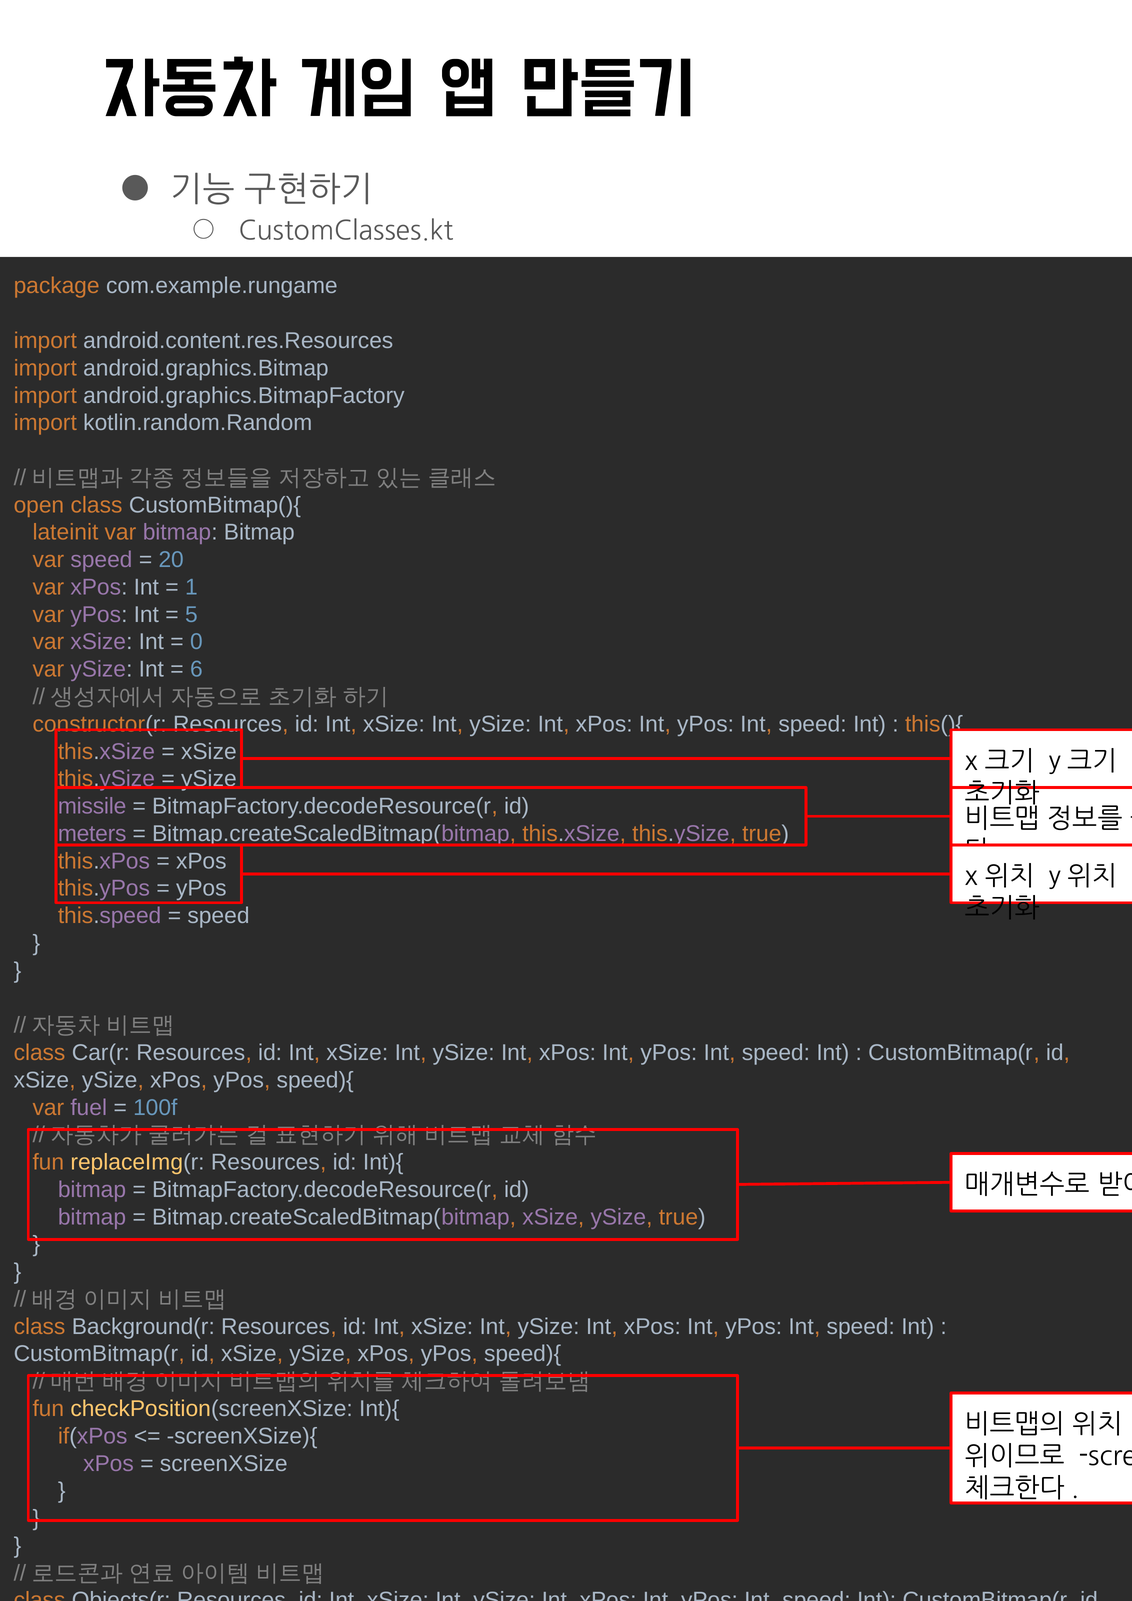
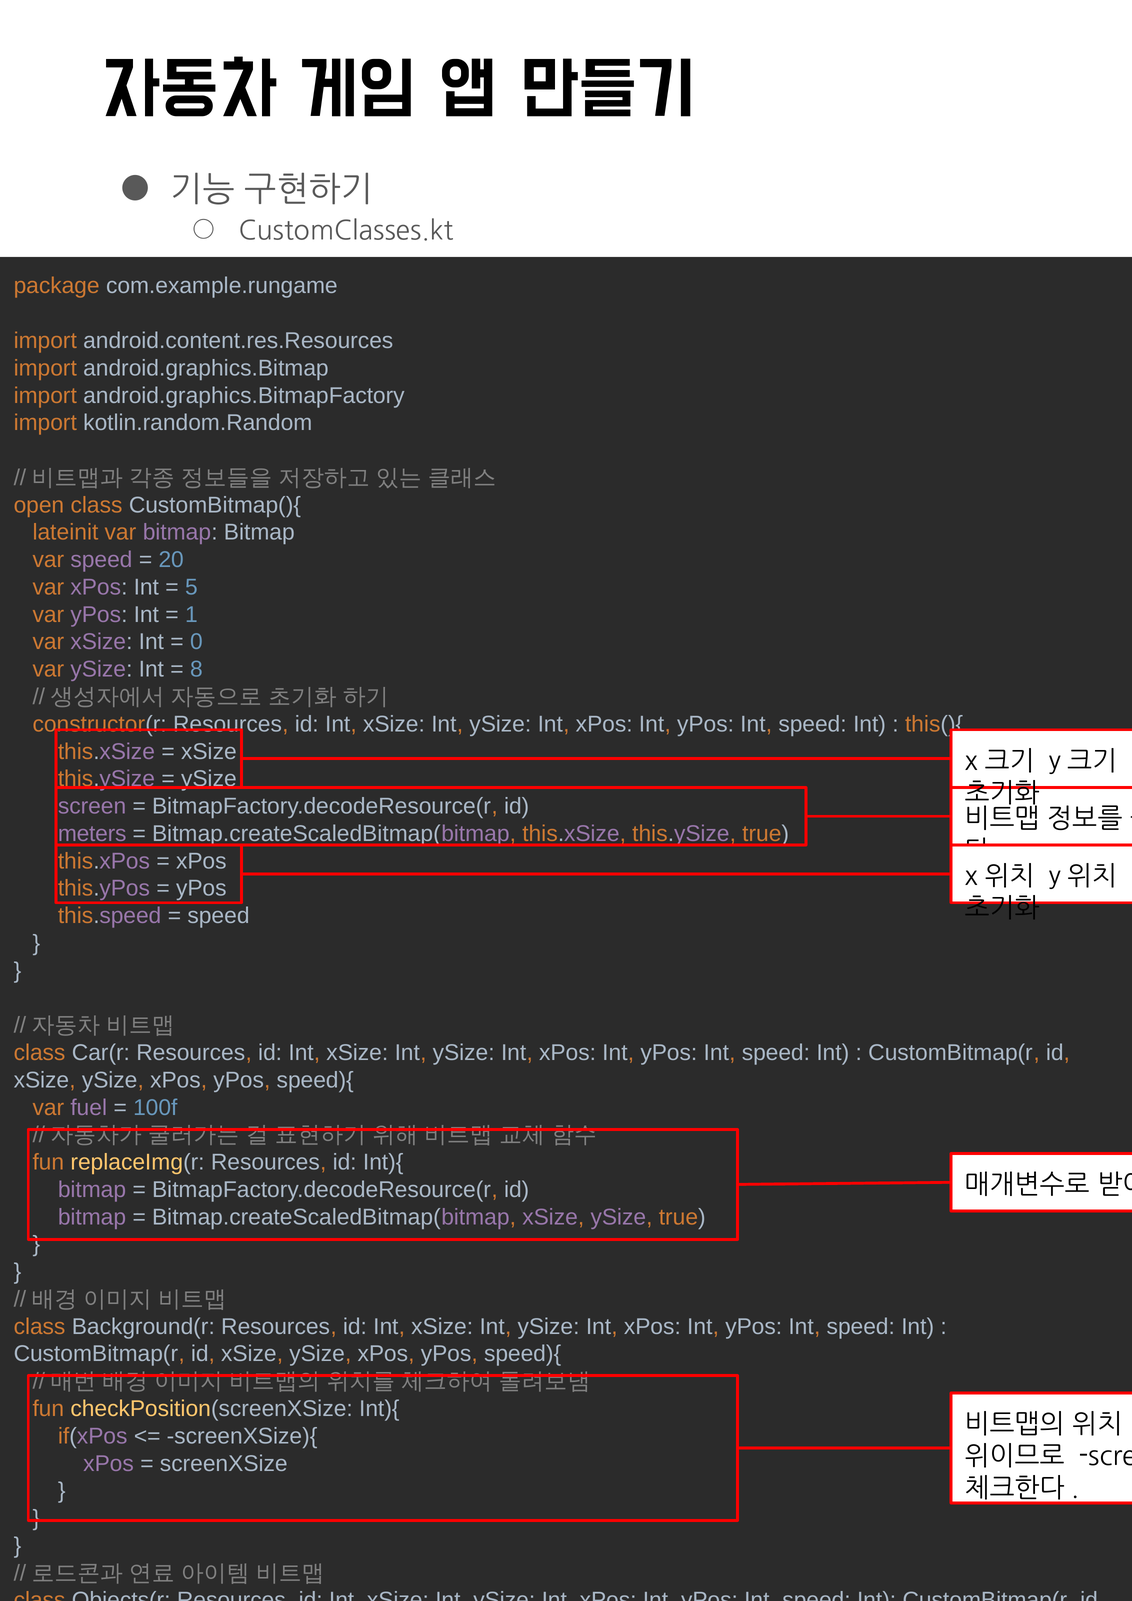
1: 1 -> 5 (191, 587)
5: 5 -> 1 (191, 615)
6: 6 -> 8 (196, 669)
missile: missile -> screen (92, 806)
